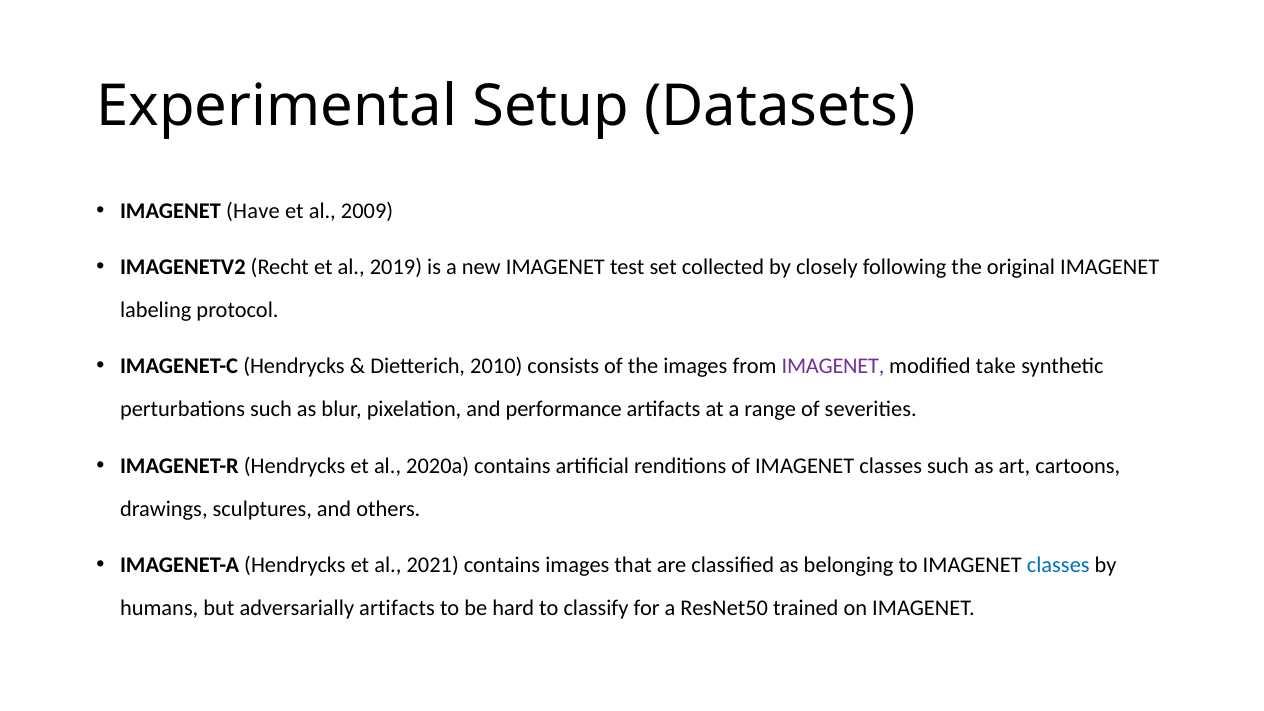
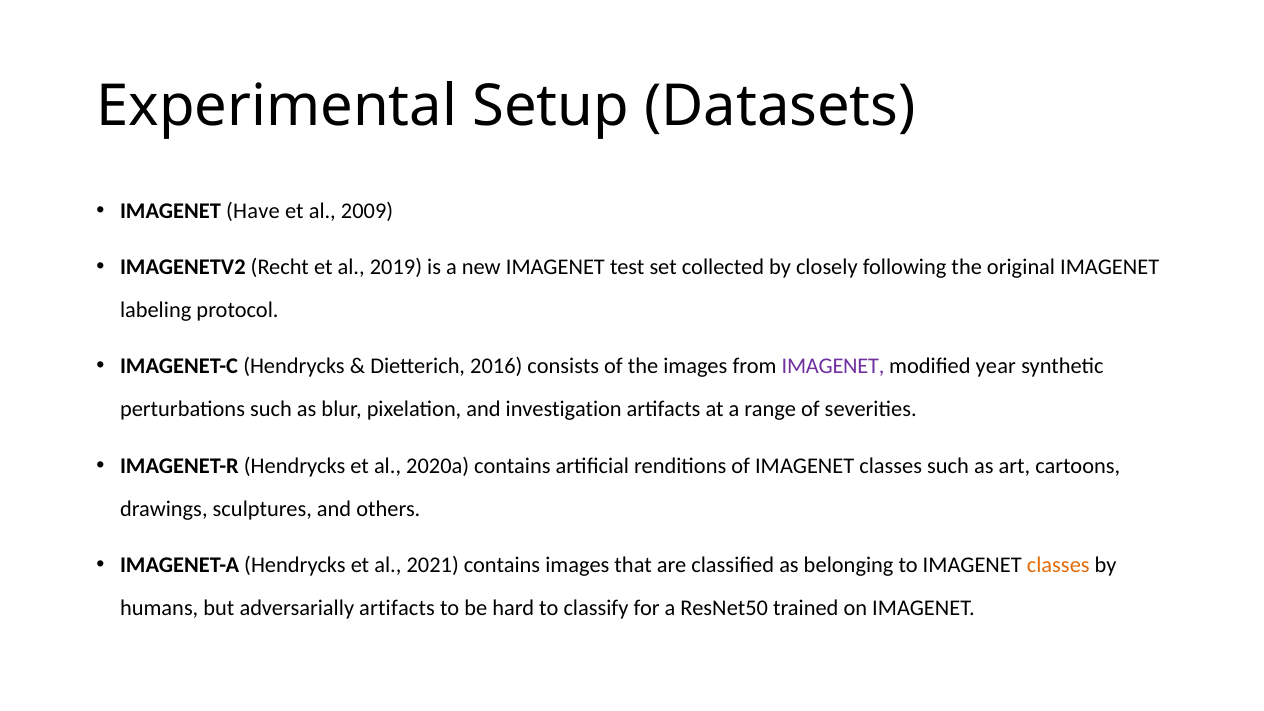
2010: 2010 -> 2016 (496, 366)
take: take -> year (996, 366)
performance: performance -> investigation (564, 409)
classes colour: blue -> orange (1058, 565)
